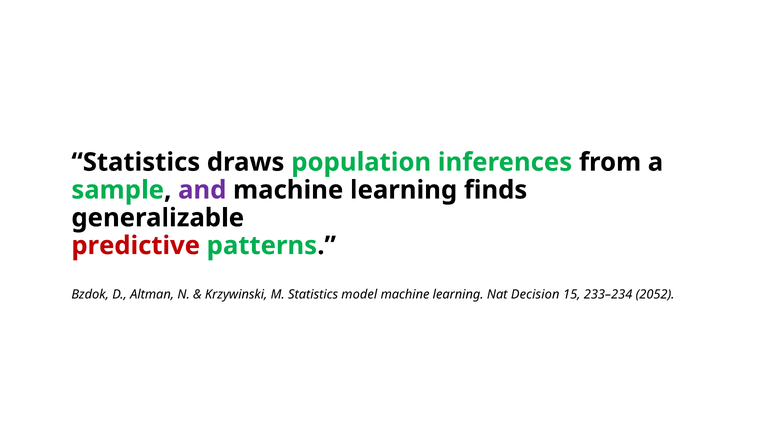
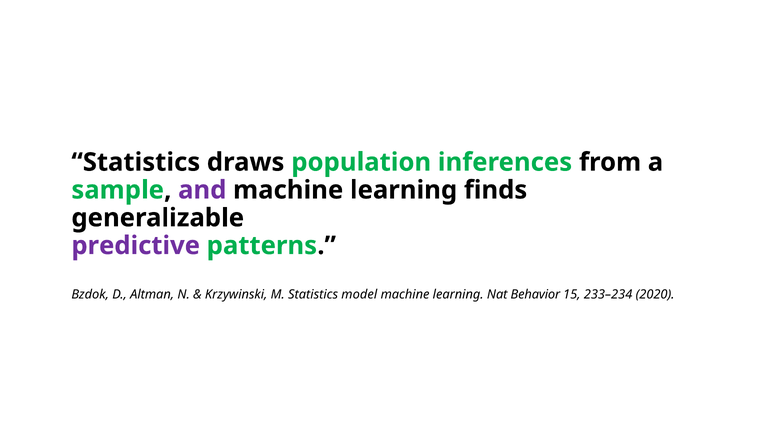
predictive colour: red -> purple (136, 245)
Decision: Decision -> Behavior (535, 294)
2052: 2052 -> 2020 (655, 294)
